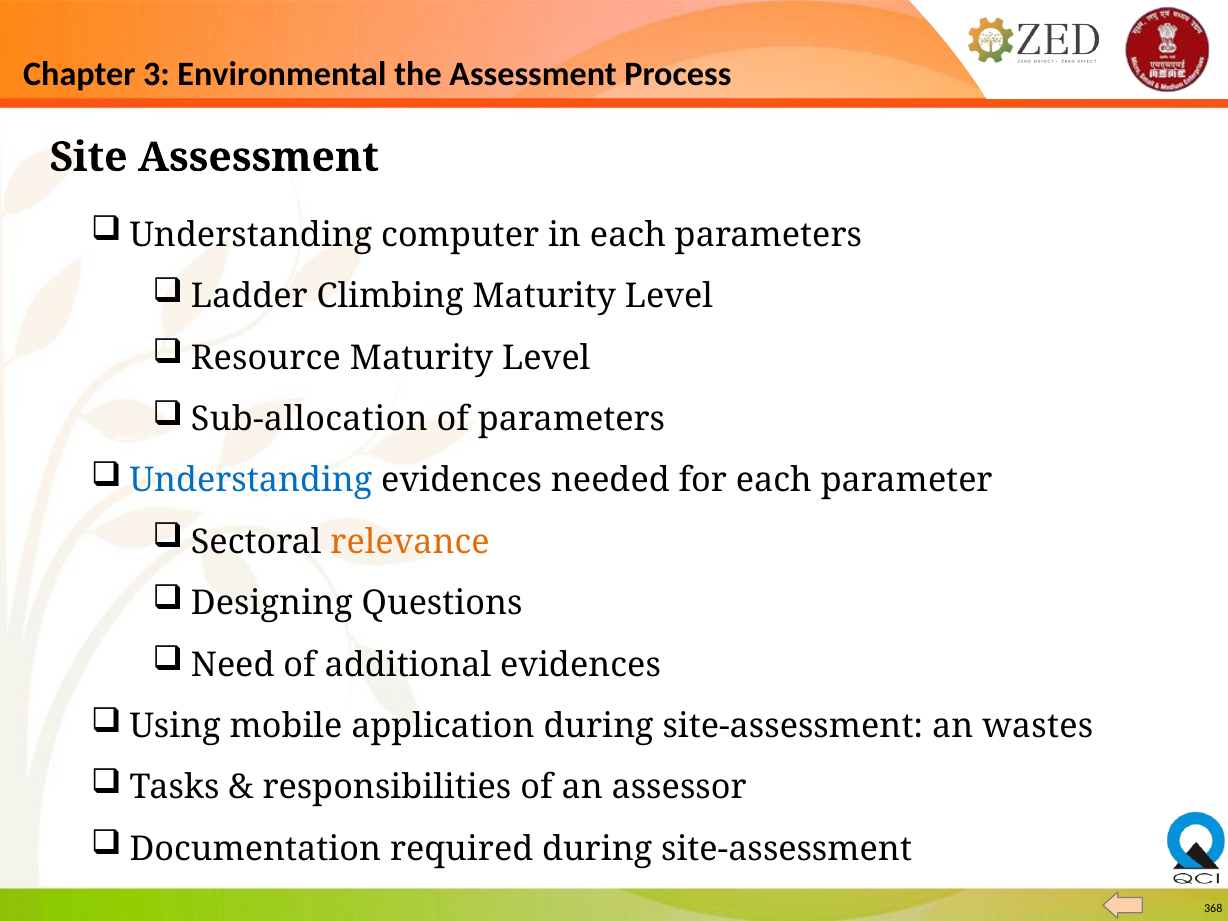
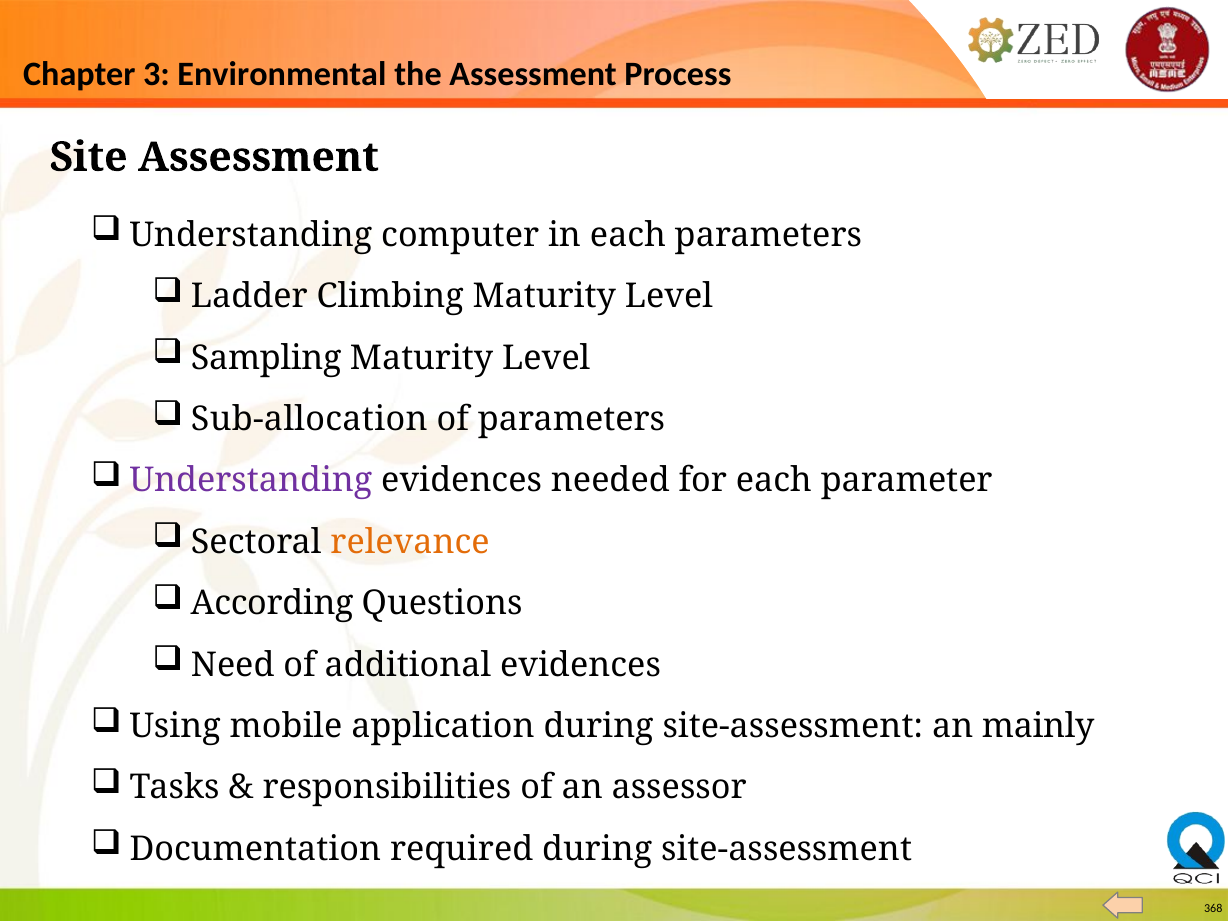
Resource: Resource -> Sampling (266, 358)
Understanding colour: blue -> purple (251, 481)
Designing: Designing -> According (272, 604)
wastes: wastes -> mainly (1038, 726)
